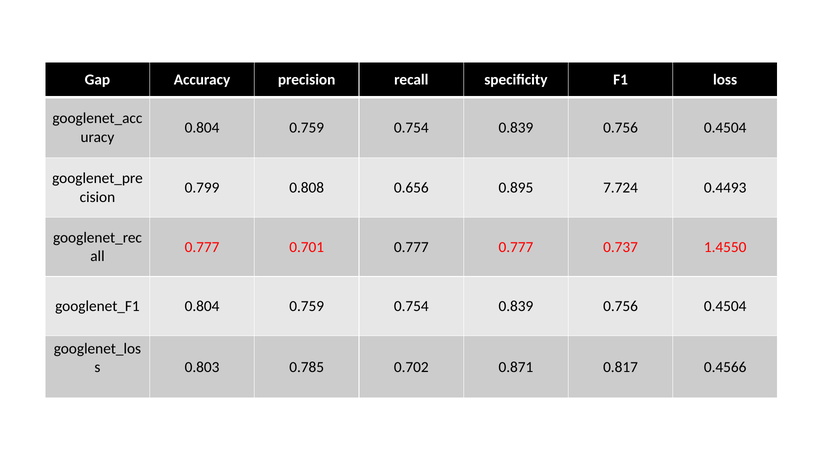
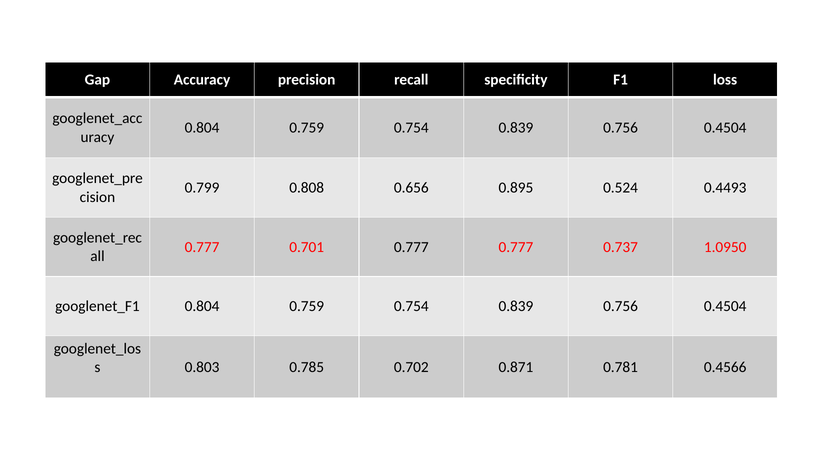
7.724: 7.724 -> 0.524 (621, 188)
1.4550: 1.4550 -> 1.0950 (725, 247)
0.817: 0.817 -> 0.781 (621, 367)
